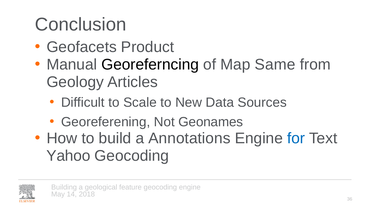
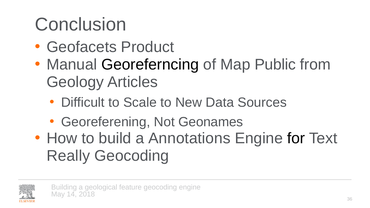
Same: Same -> Public (275, 65)
for colour: blue -> black (296, 138)
Yahoo: Yahoo -> Really (68, 156)
